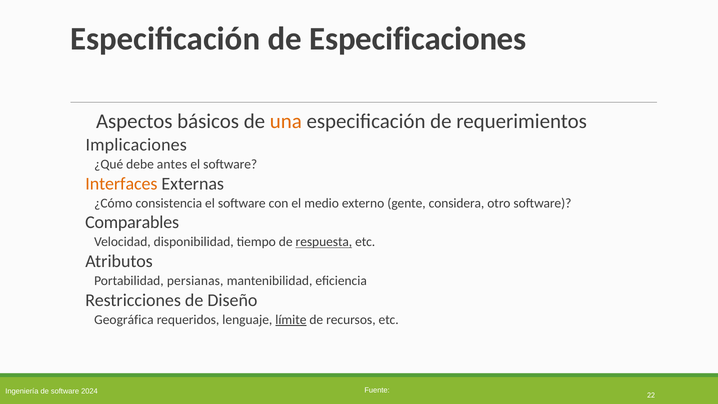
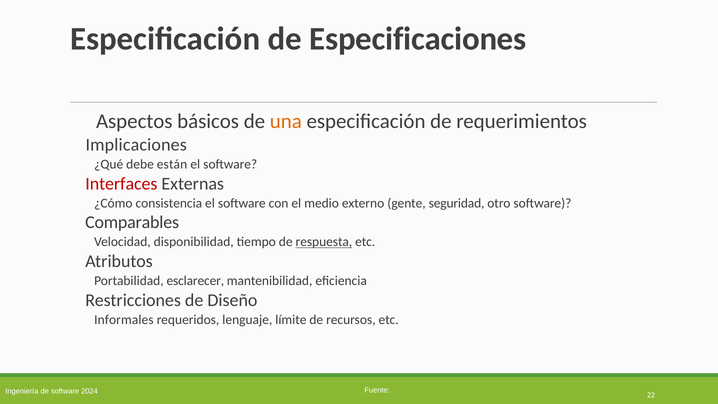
antes: antes -> están (172, 164)
Interfaces colour: orange -> red (121, 184)
considera: considera -> seguridad (457, 203)
persianas: persianas -> esclarecer (195, 281)
Geográfica: Geográfica -> Informales (124, 320)
límite underline: present -> none (291, 320)
